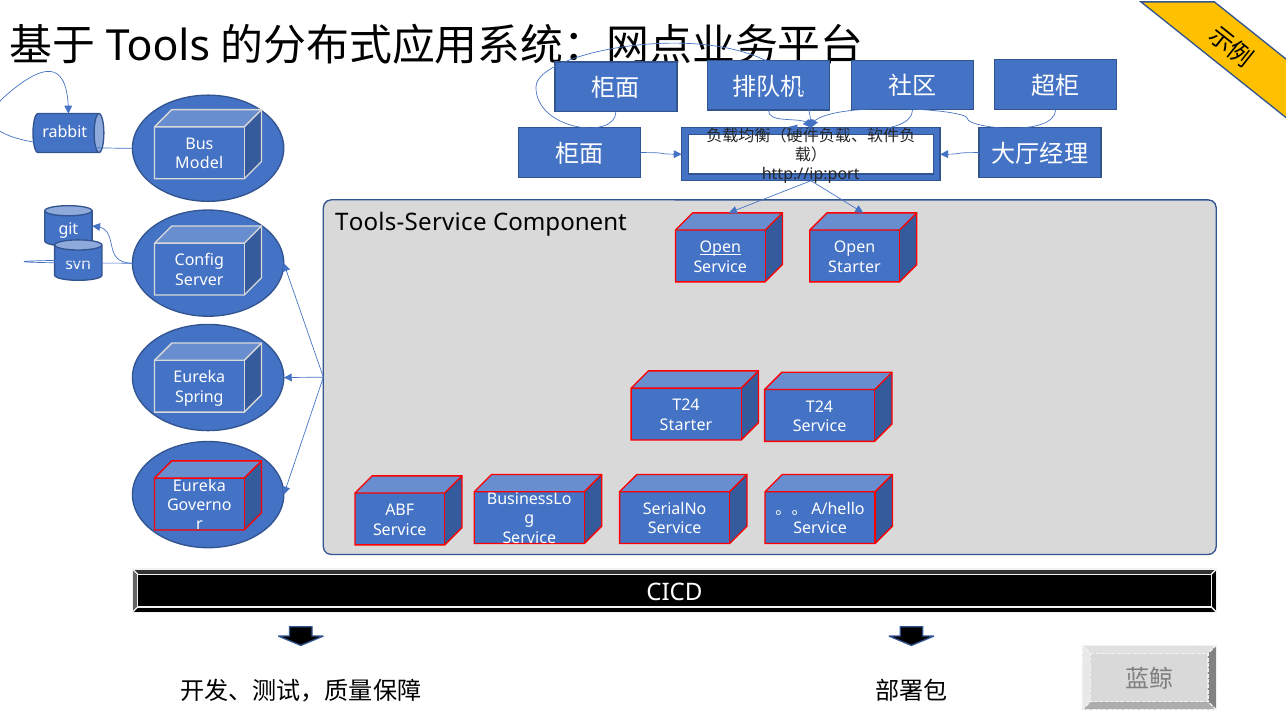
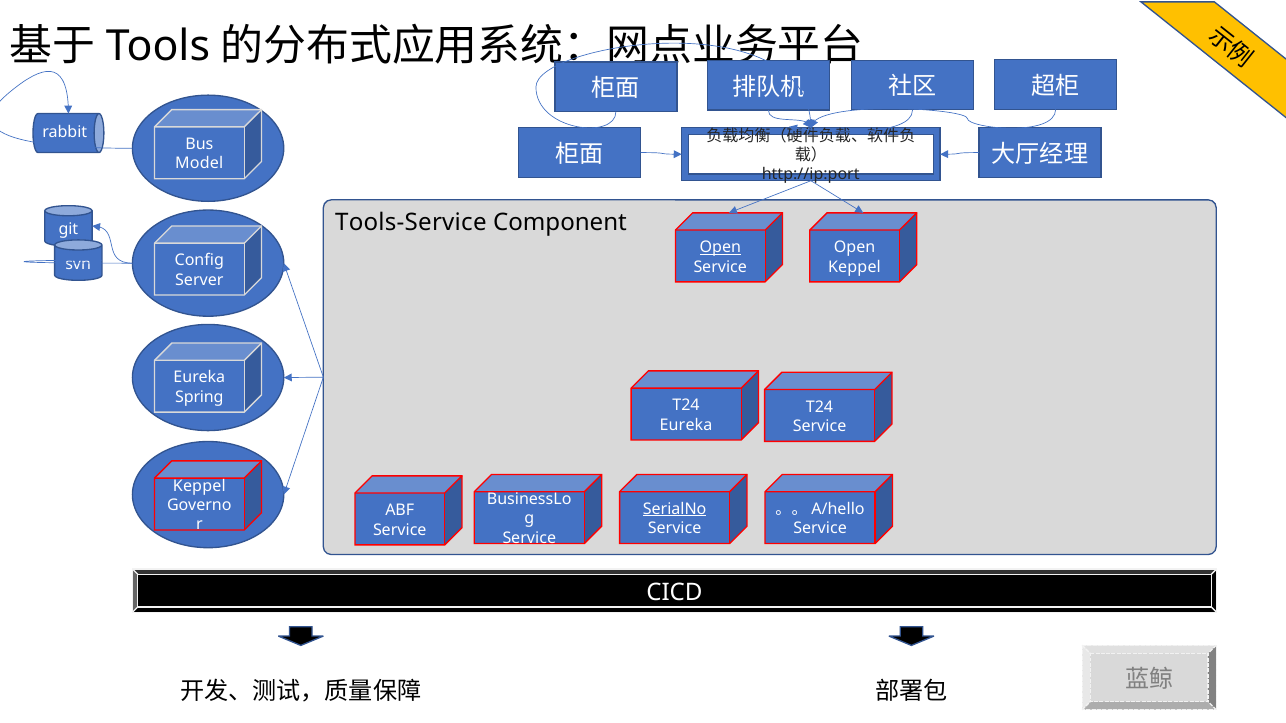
Starter: Starter -> Keppel (855, 267)
Starter: Starter -> Eureka (686, 425)
Eureka: Eureka -> Keppel (199, 486)
SerialNo underline: none -> present (675, 509)
